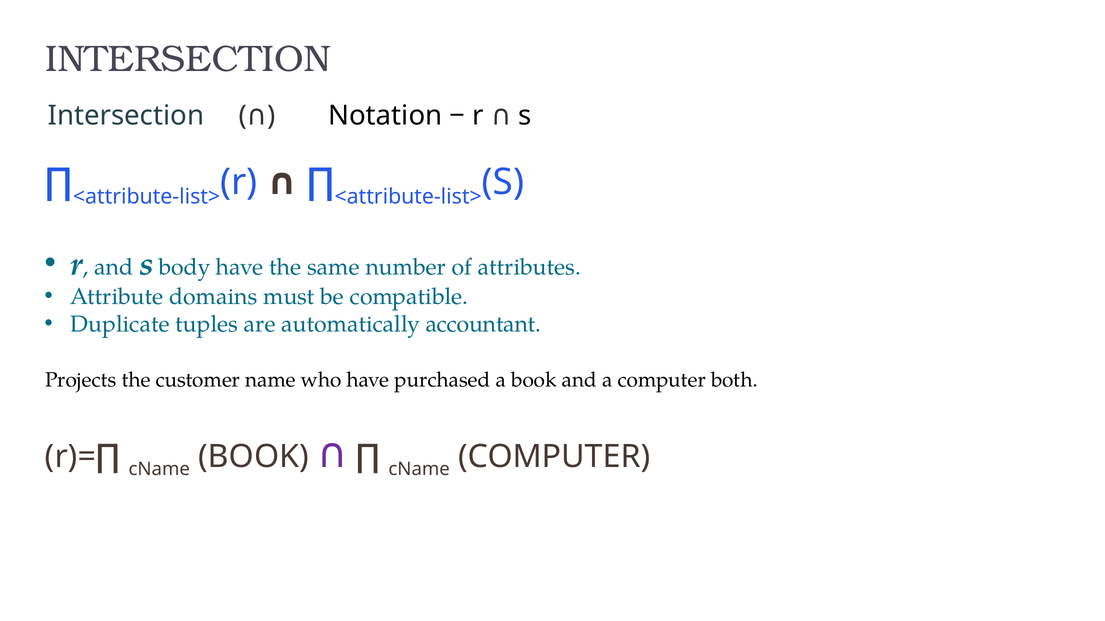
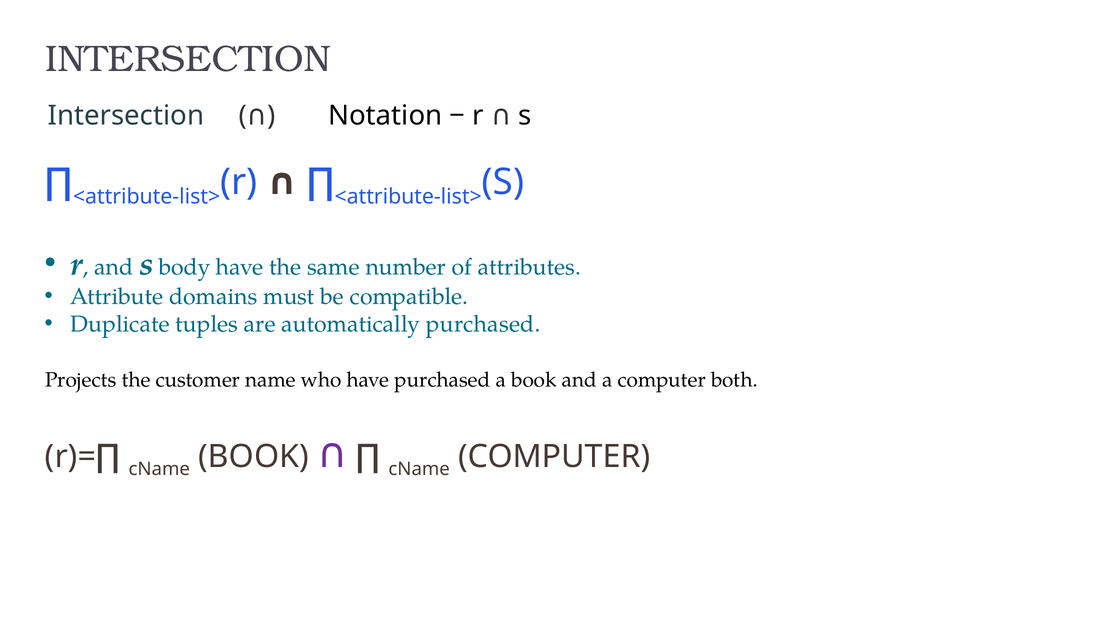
automatically accountant: accountant -> purchased (483, 324)
